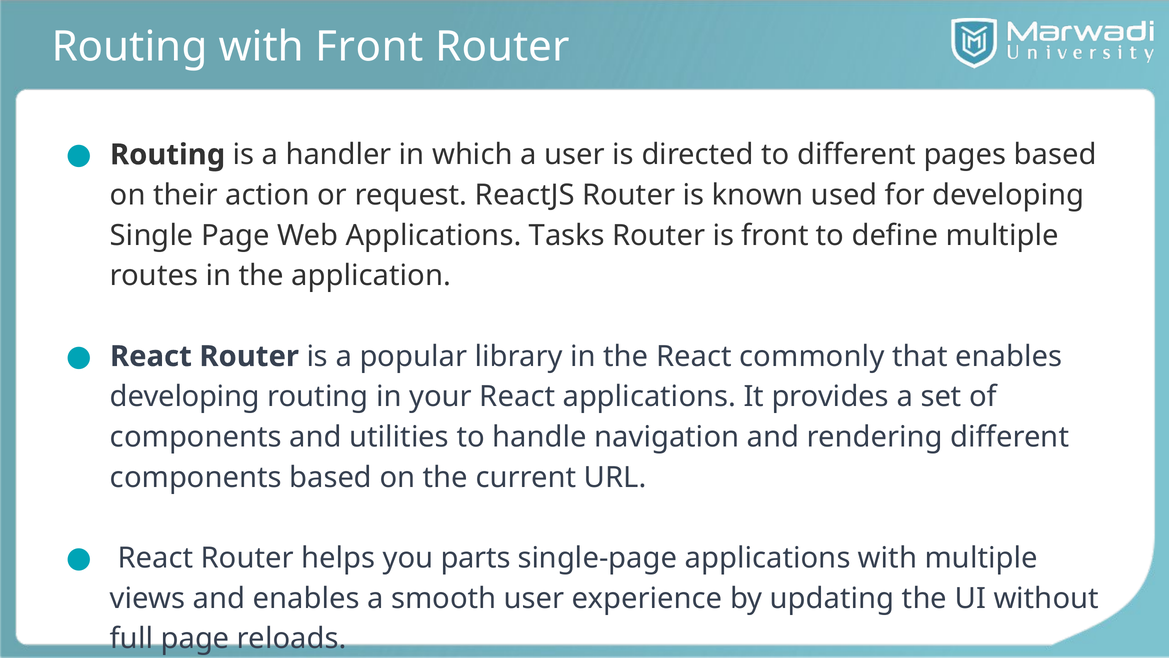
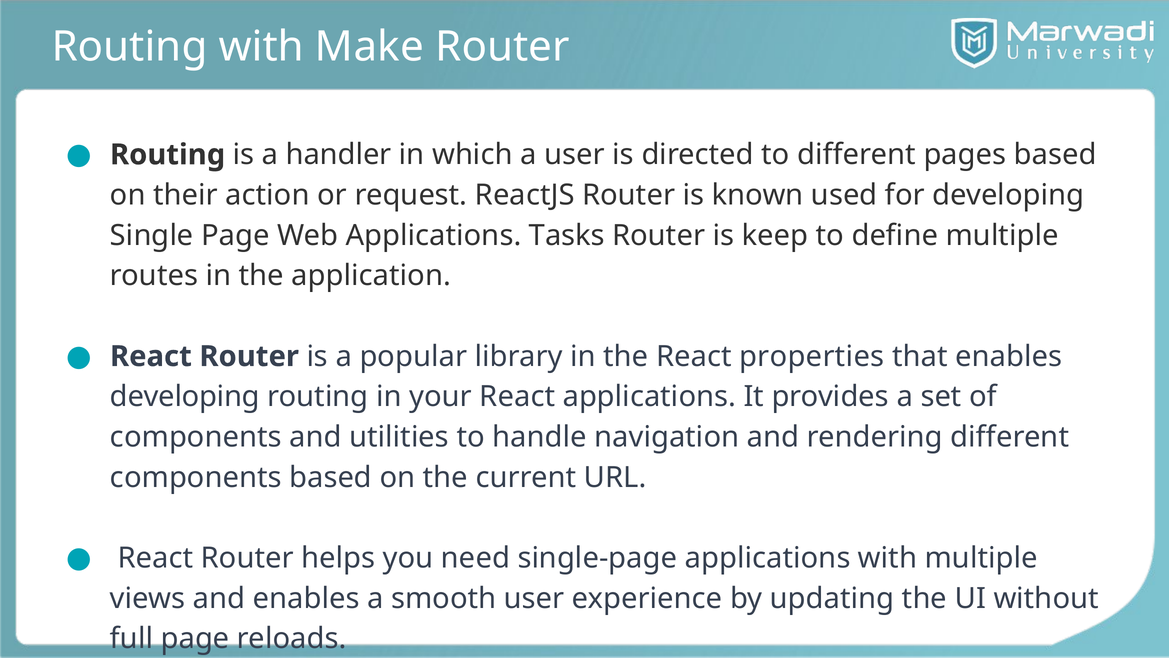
with Front: Front -> Make (369, 47)
is front: front -> keep (775, 235)
commonly: commonly -> properties (812, 356)
parts: parts -> need (475, 558)
